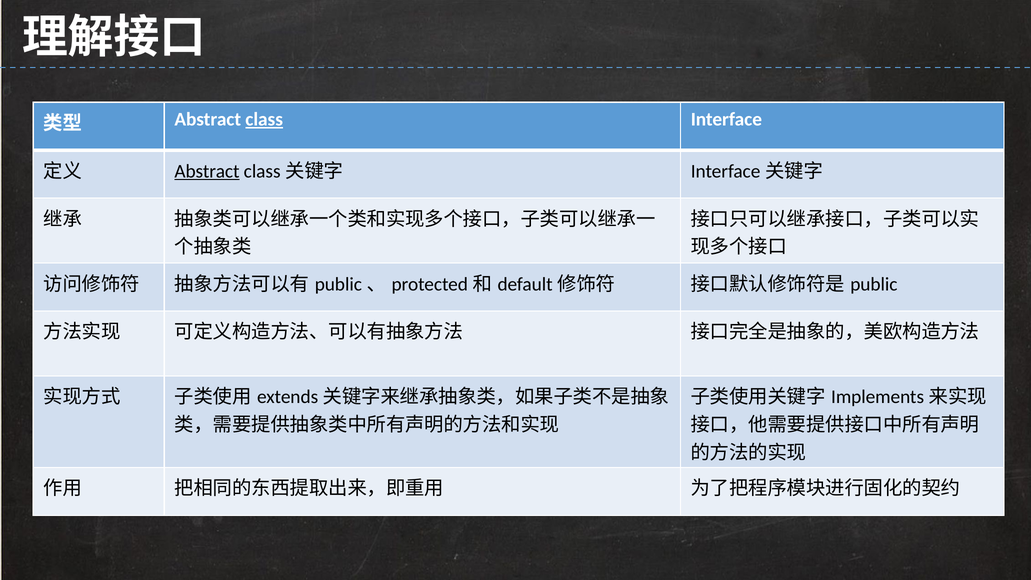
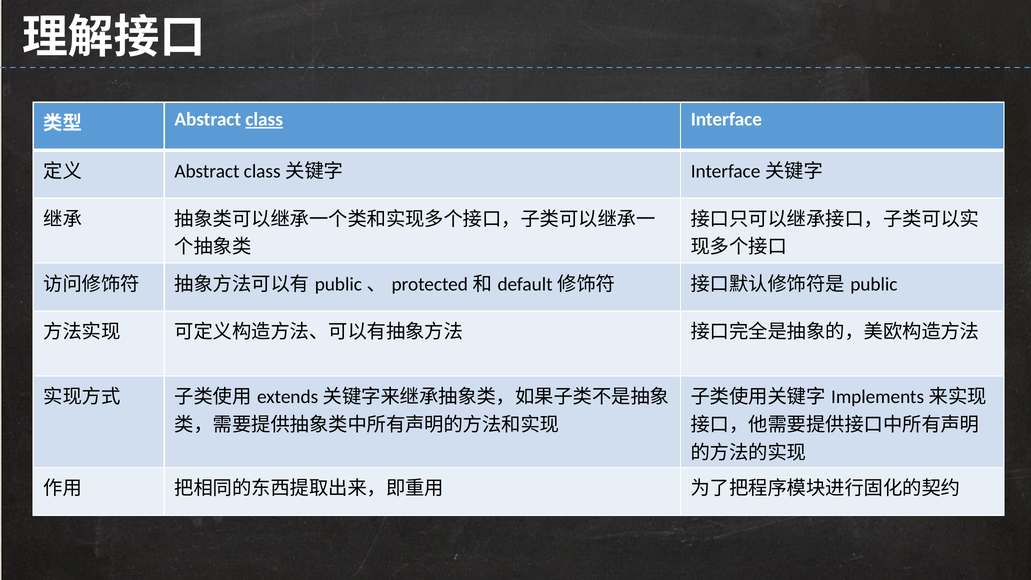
Abstract underline: present -> none (207, 171)
